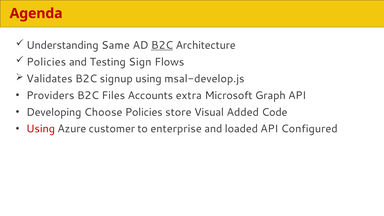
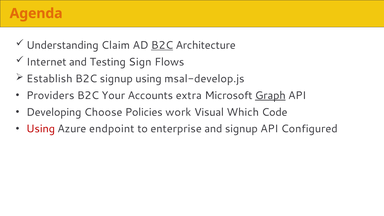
Agenda colour: red -> orange (36, 13)
Same: Same -> Claim (116, 45)
Policies: Policies -> Internet (46, 62)
Validates: Validates -> Establish (49, 79)
Files: Files -> Your (113, 95)
Graph underline: none -> present (270, 95)
store: store -> work (178, 112)
Added: Added -> Which (243, 112)
customer: customer -> endpoint (112, 129)
and loaded: loaded -> signup (241, 129)
